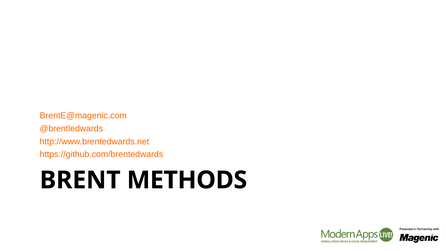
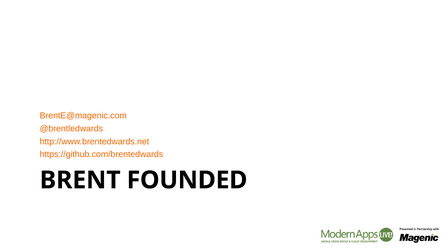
METHODS: METHODS -> FOUNDED (187, 180)
